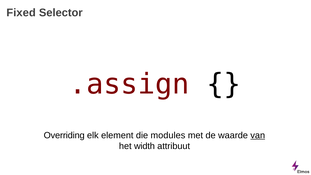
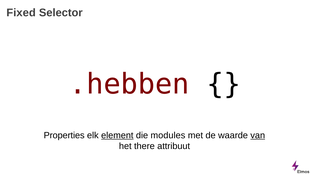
.assign: .assign -> .hebben (129, 84)
Overriding: Overriding -> Properties (64, 135)
element underline: none -> present (117, 135)
width: width -> there (144, 146)
